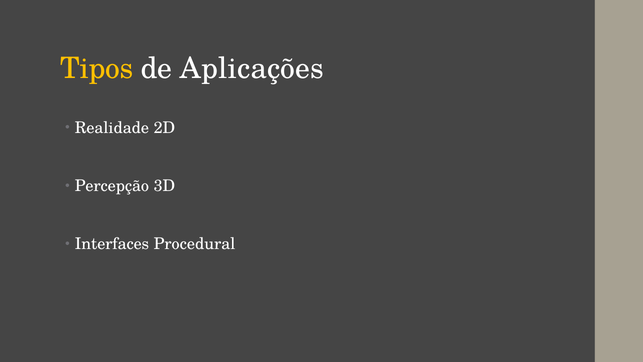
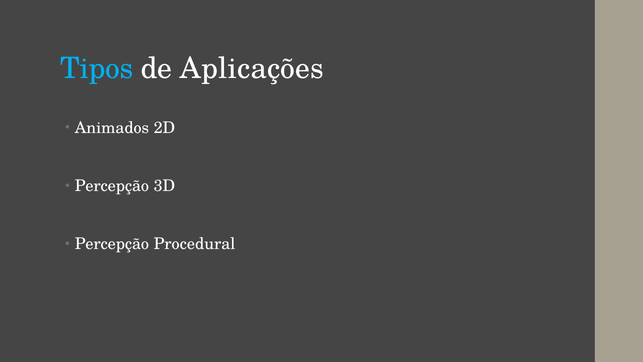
Tipos colour: yellow -> light blue (97, 69)
Realidade: Realidade -> Animados (112, 128)
Interfaces: Interfaces -> Percepção (112, 244)
